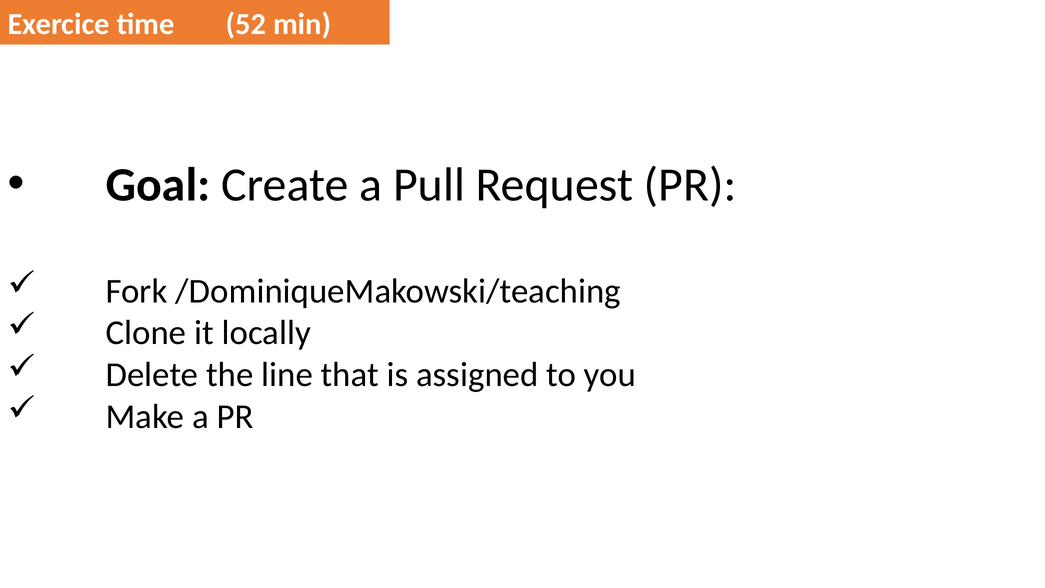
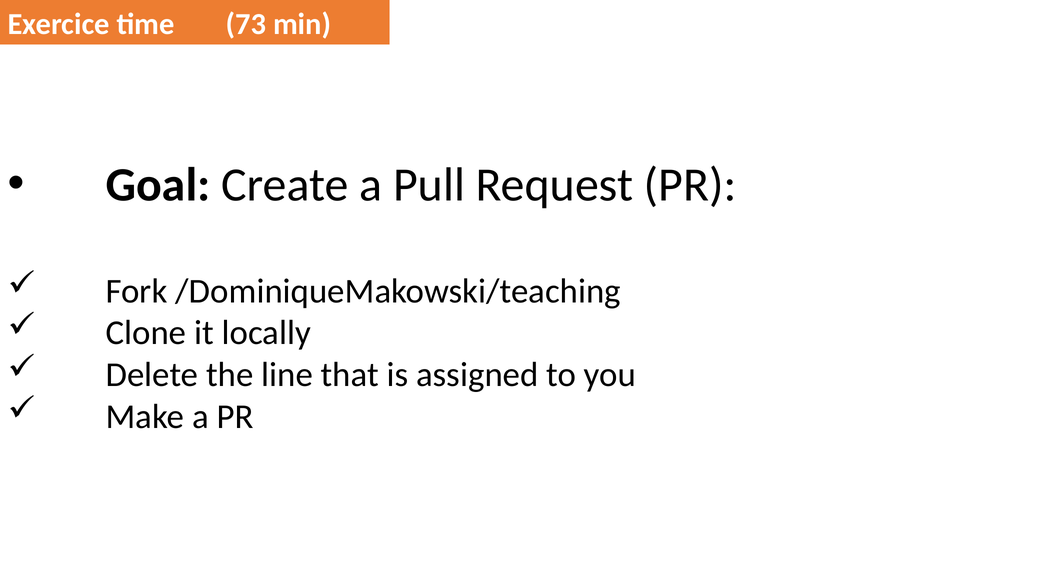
52: 52 -> 73 (246, 24)
